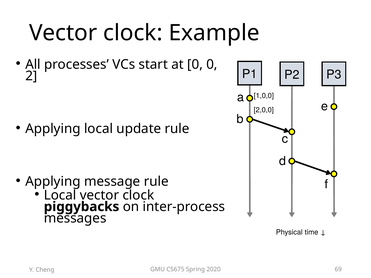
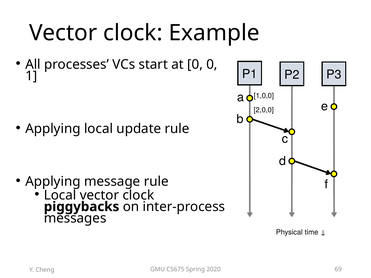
2: 2 -> 1 (31, 76)
